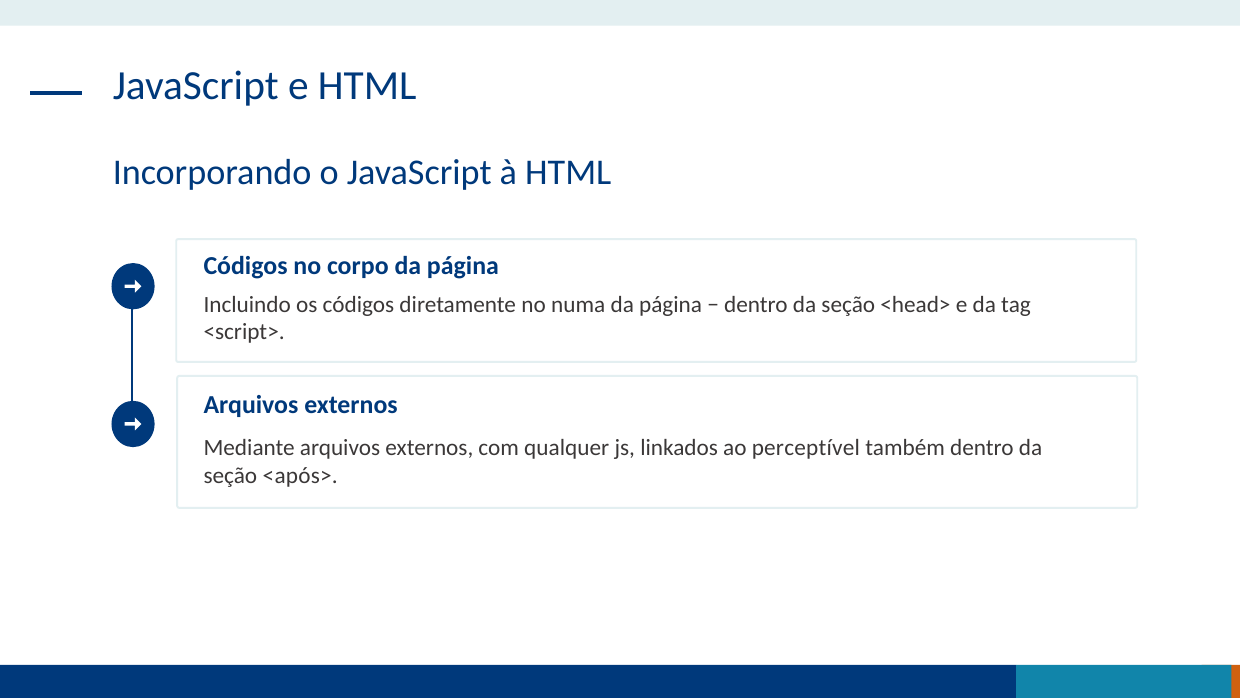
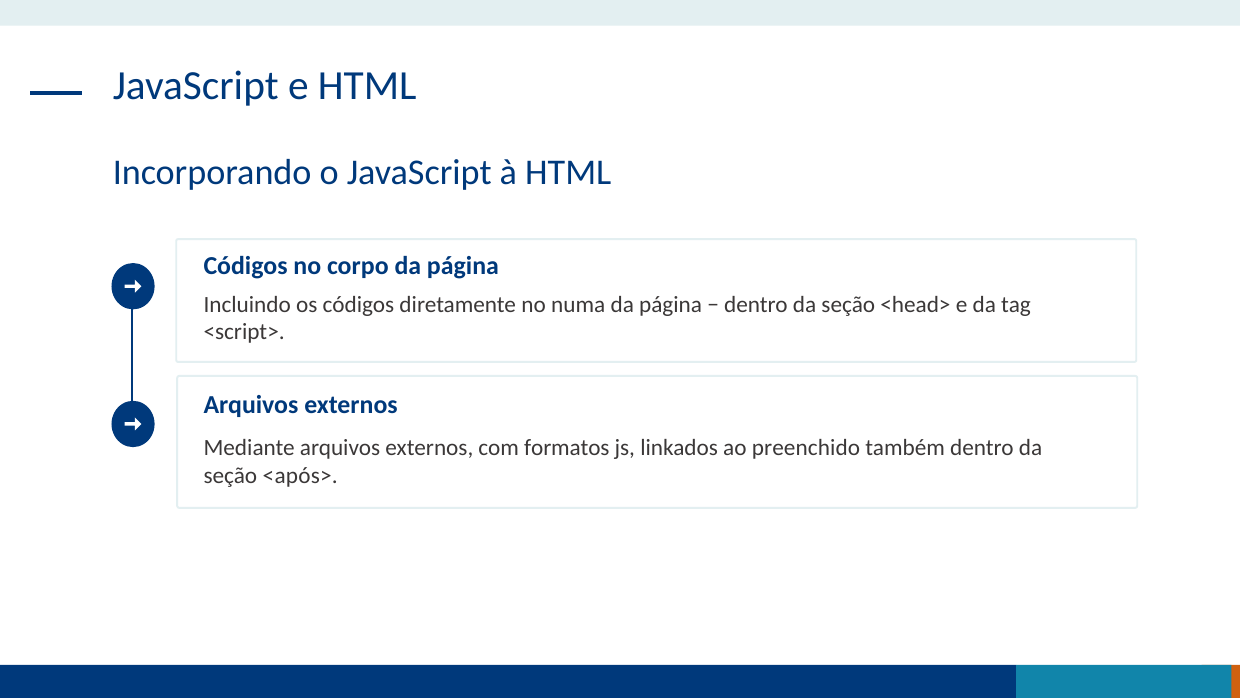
qualquer: qualquer -> formatos (567, 448)
perceptível: perceptível -> preenchido (806, 448)
